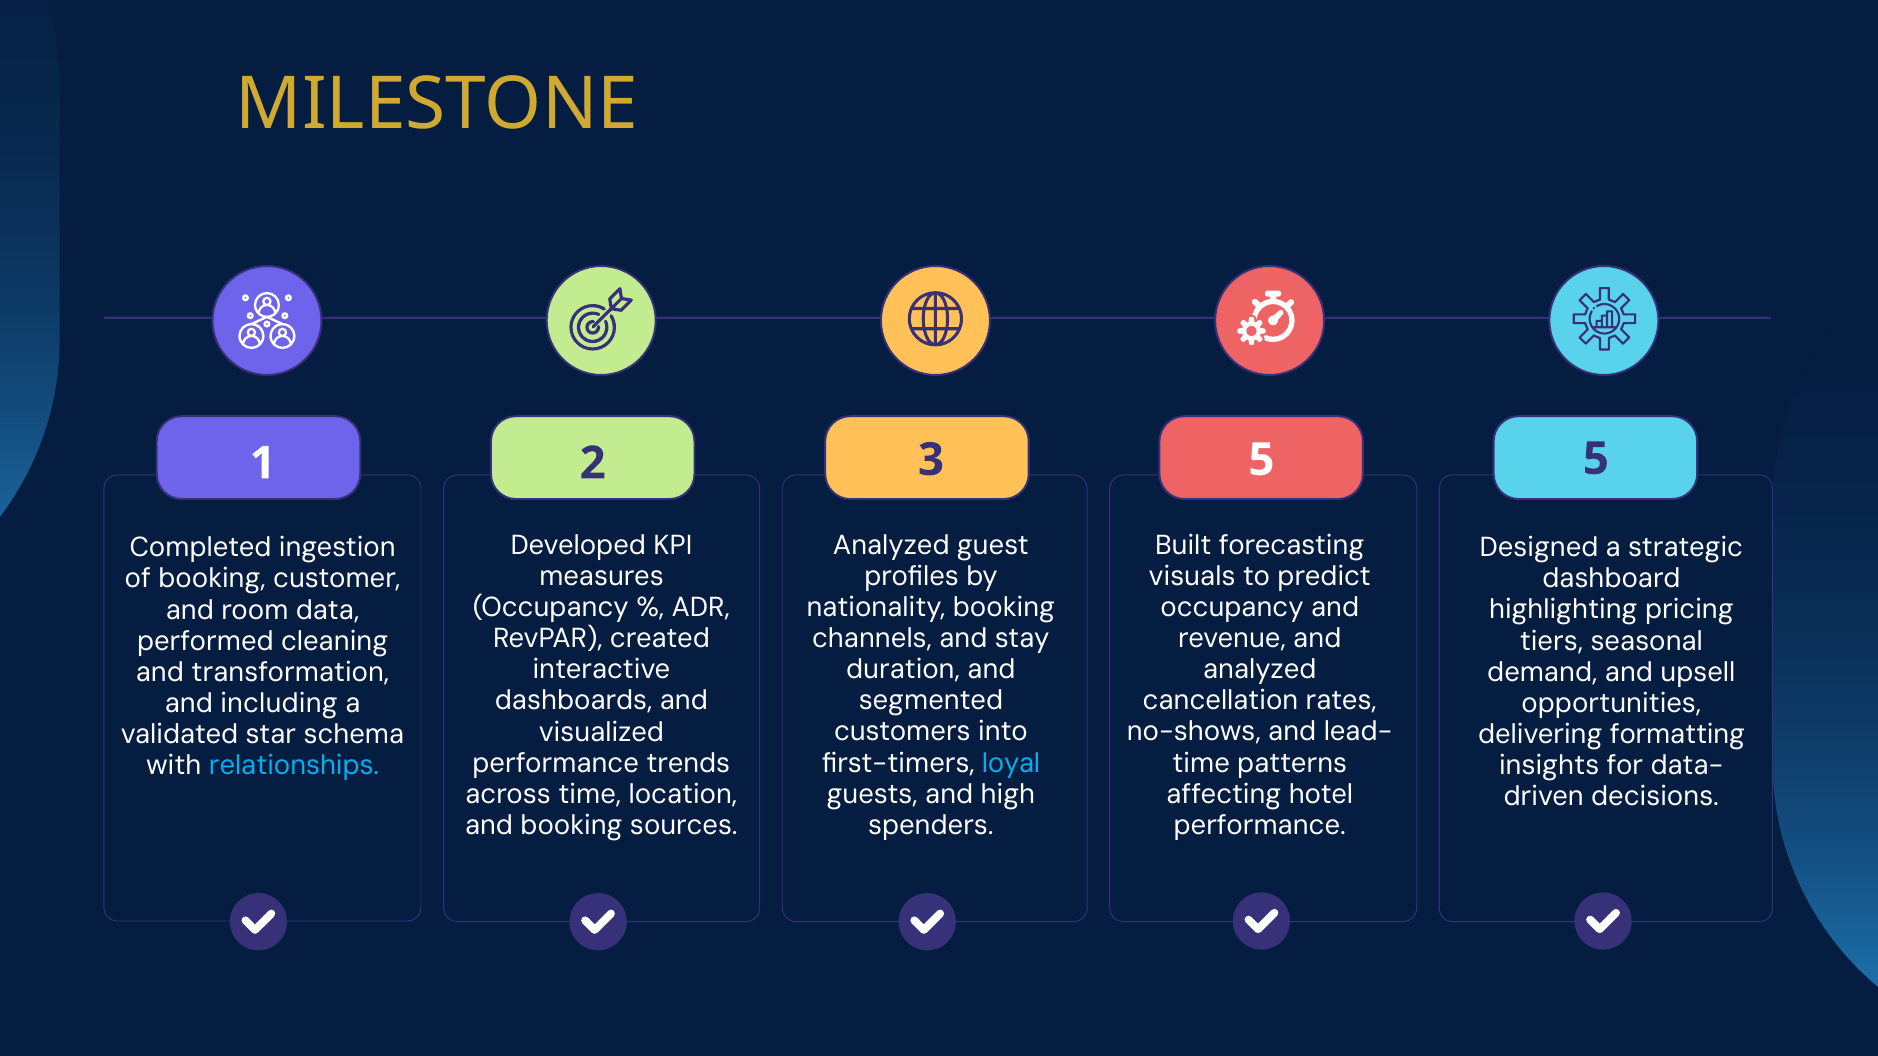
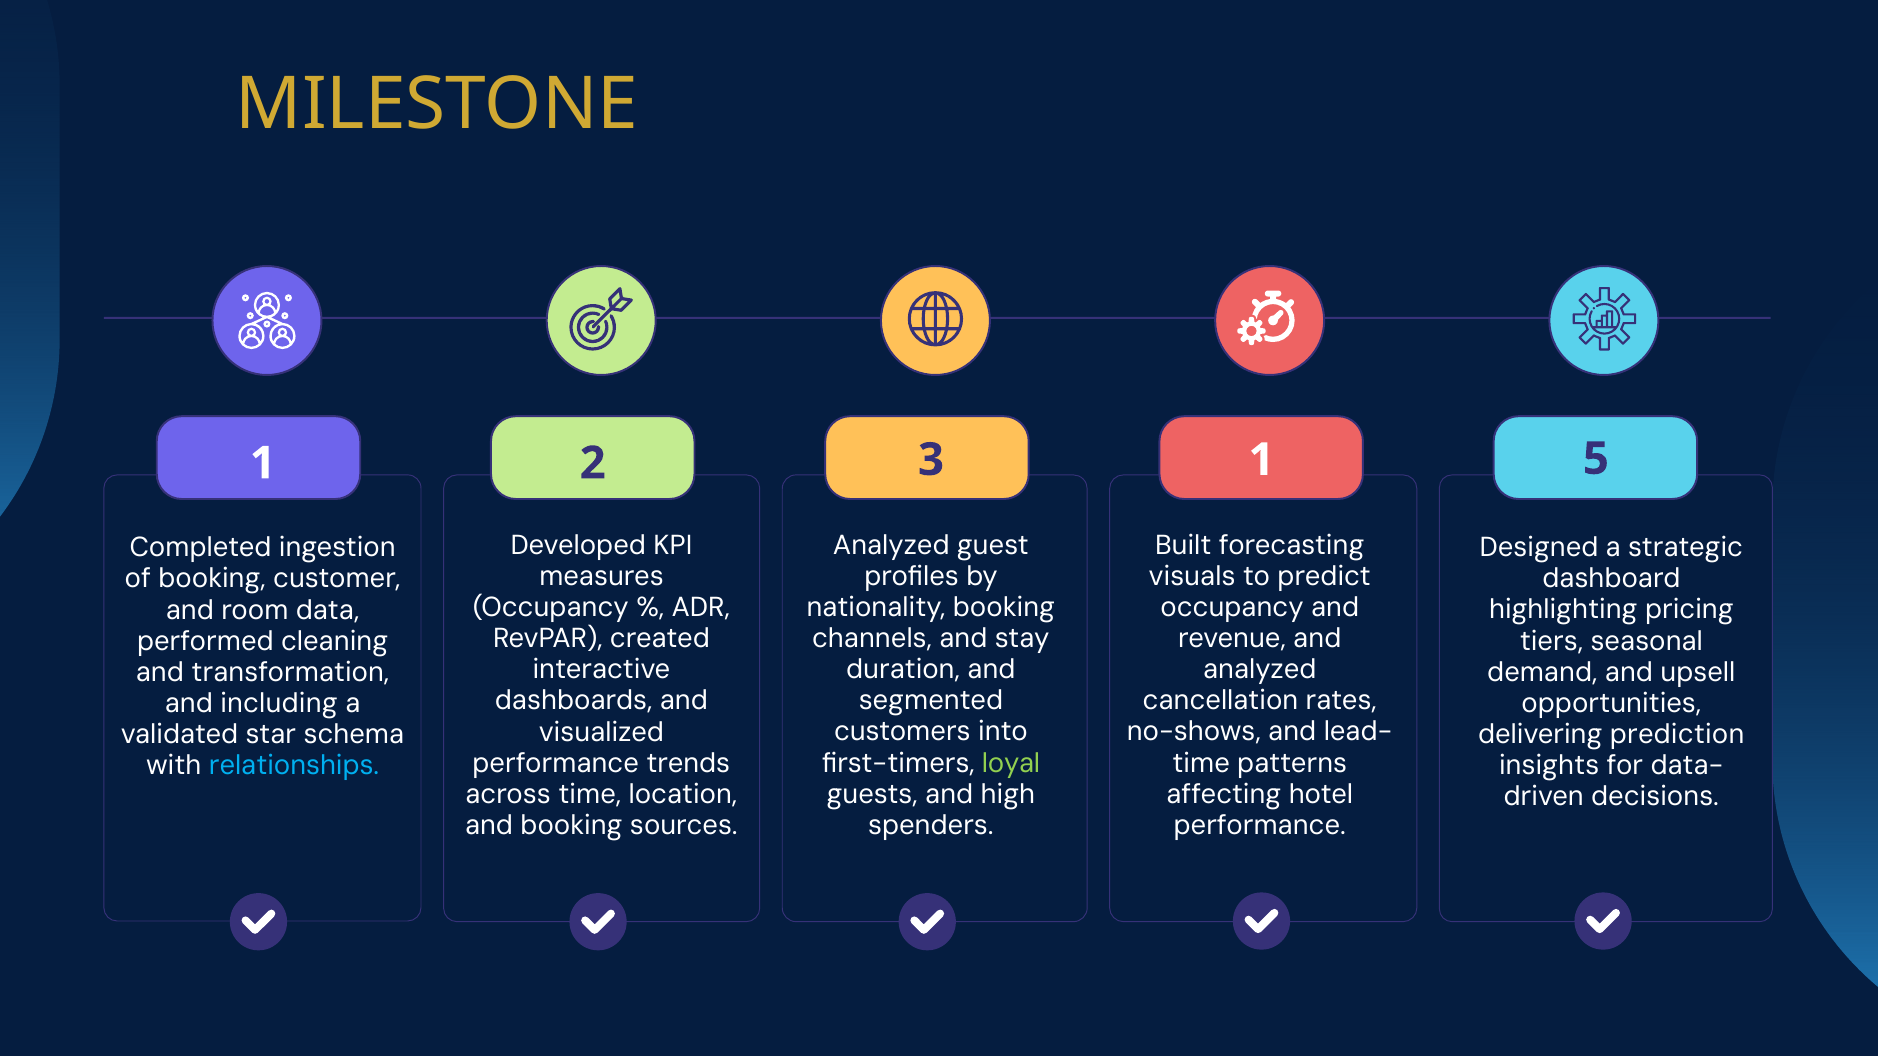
3 5: 5 -> 1 (1261, 460)
formatting: formatting -> prediction (1677, 734)
loyal colour: light blue -> light green (1011, 763)
